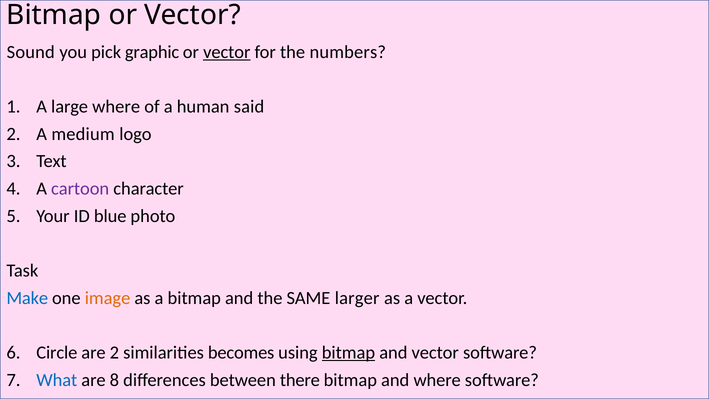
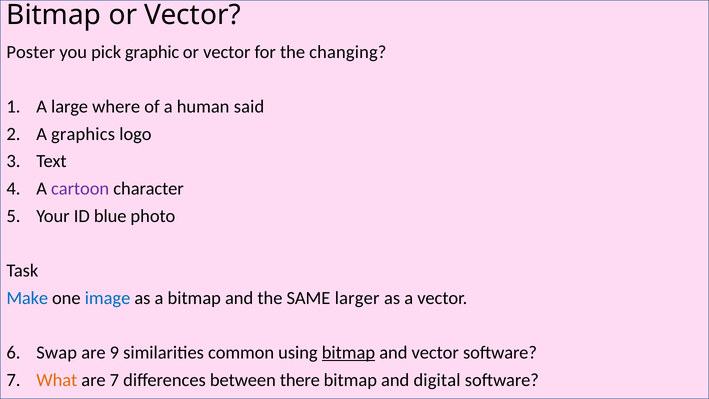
Sound: Sound -> Poster (31, 52)
vector underline: present -> none (227, 52)
numbers: numbers -> changing (348, 52)
medium: medium -> graphics (83, 134)
image colour: orange -> blue (108, 298)
Circle: Circle -> Swap (57, 352)
are 2: 2 -> 9 (114, 352)
becomes: becomes -> common (241, 352)
What colour: blue -> orange (57, 380)
are 8: 8 -> 7 (114, 380)
and where: where -> digital (437, 380)
